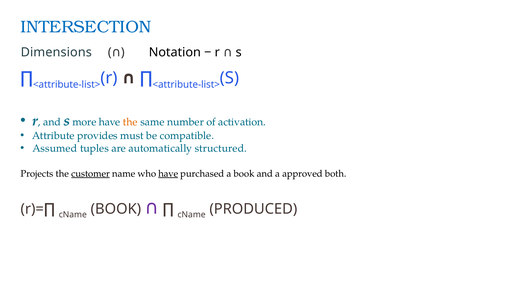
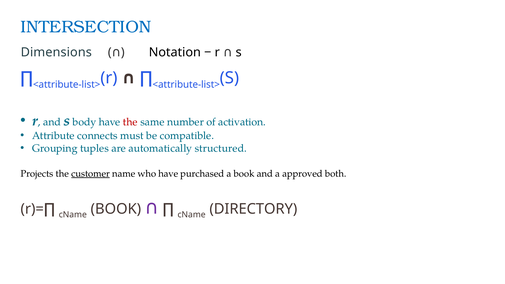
more: more -> body (84, 122)
the colour: orange -> red (130, 122)
provides: provides -> connects (97, 136)
Assumed: Assumed -> Grouping (55, 148)
have underline: present -> none (168, 174)
PRODUCED: PRODUCED -> DIRECTORY (253, 209)
